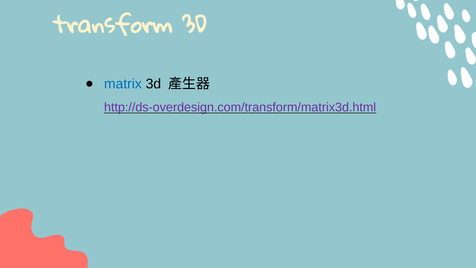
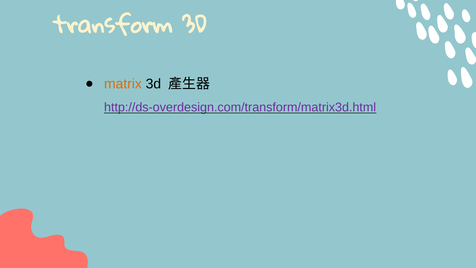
matrix colour: blue -> orange (123, 84)
